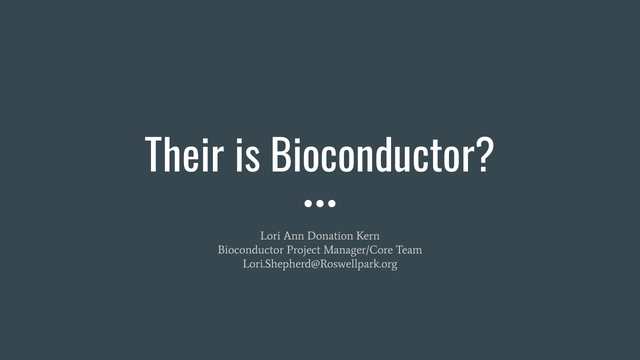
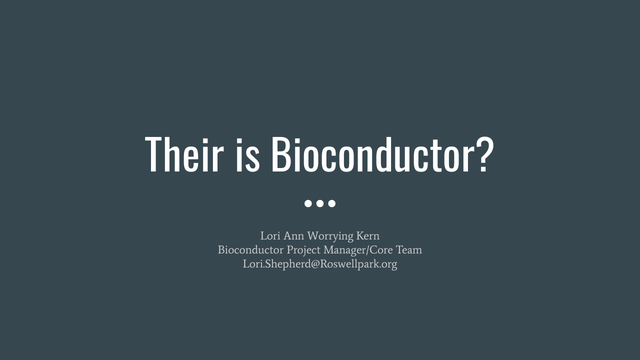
Donation: Donation -> Worrying (330, 236)
